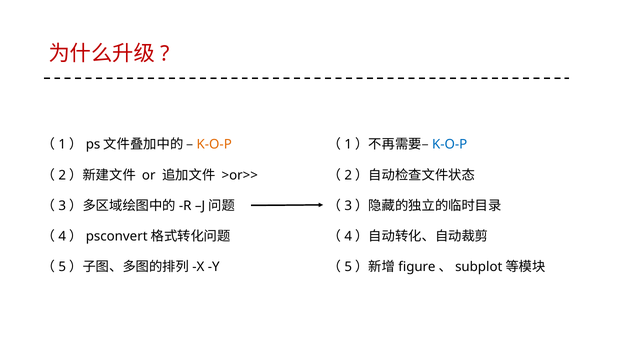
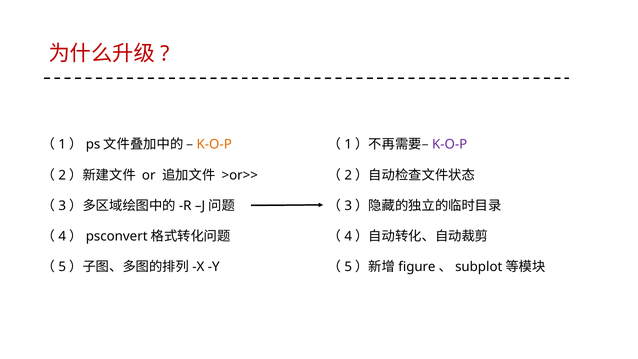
K-O-P colour: blue -> purple (450, 145)
